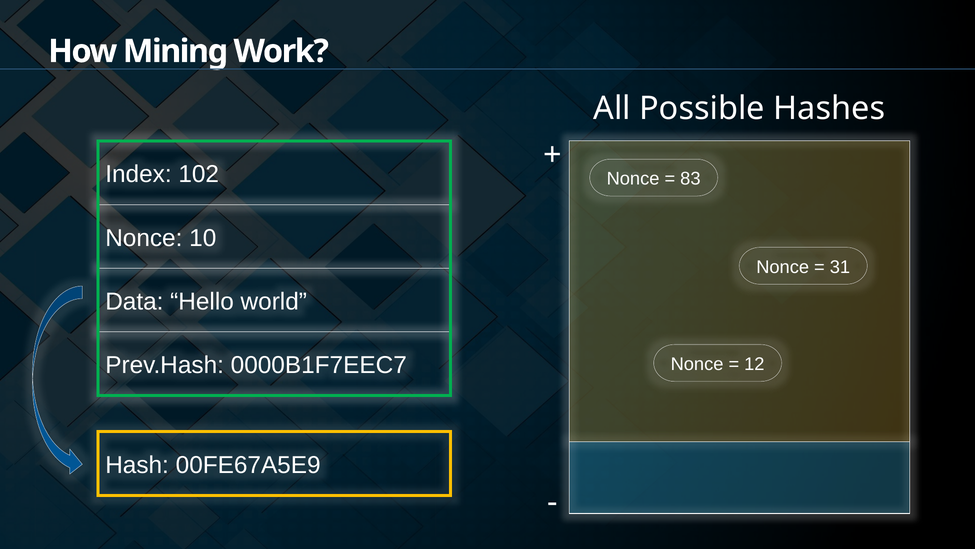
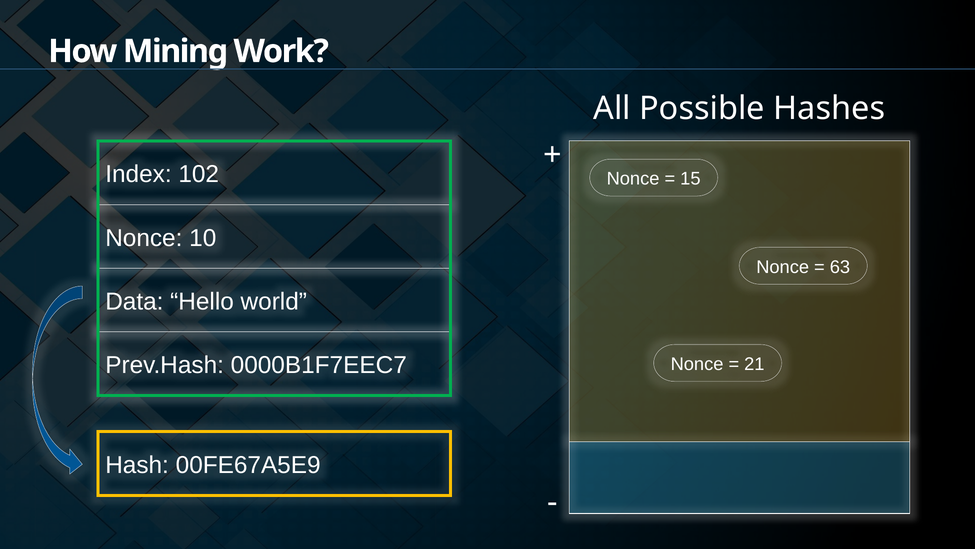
83: 83 -> 15 (690, 179)
31: 31 -> 63 (840, 267)
12: 12 -> 21 (754, 364)
